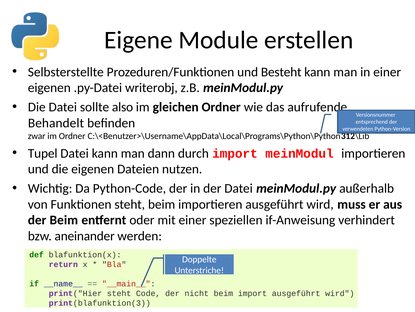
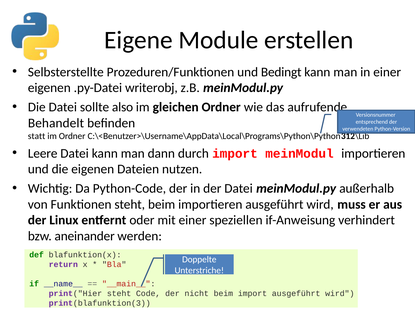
Besteht: Besteht -> Bedingt (281, 72)
zwar: zwar -> statt (37, 136)
Tupel: Tupel -> Leere (43, 153)
der Beim: Beim -> Linux (64, 220)
